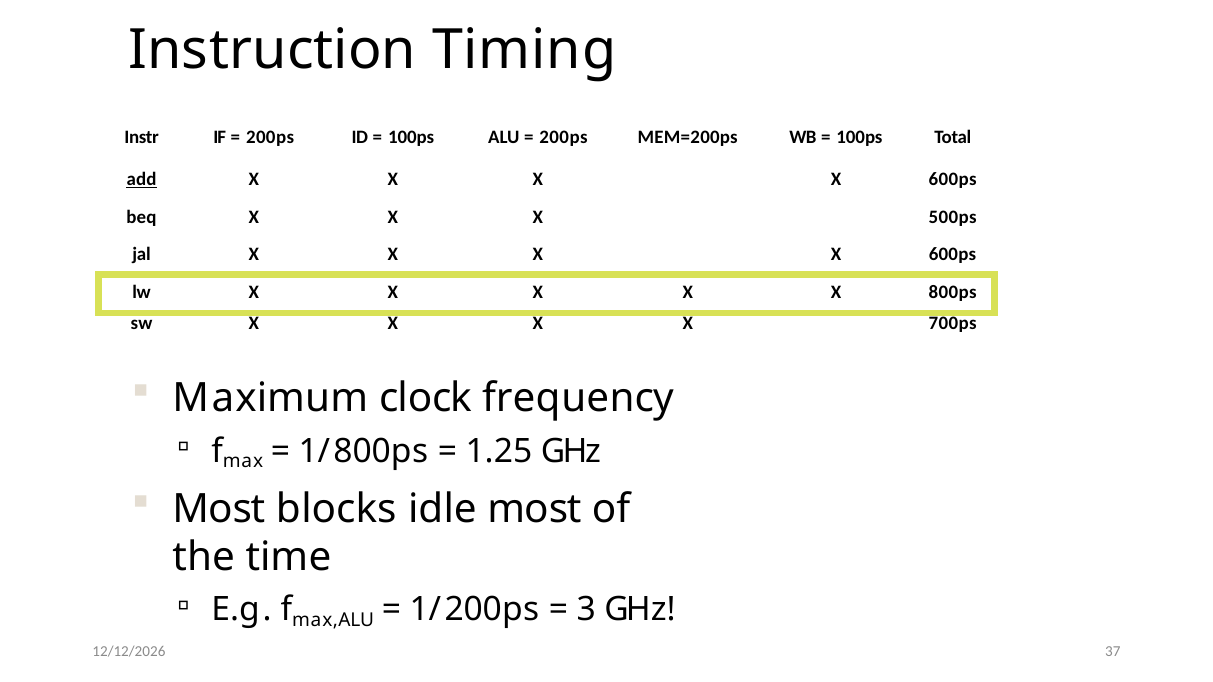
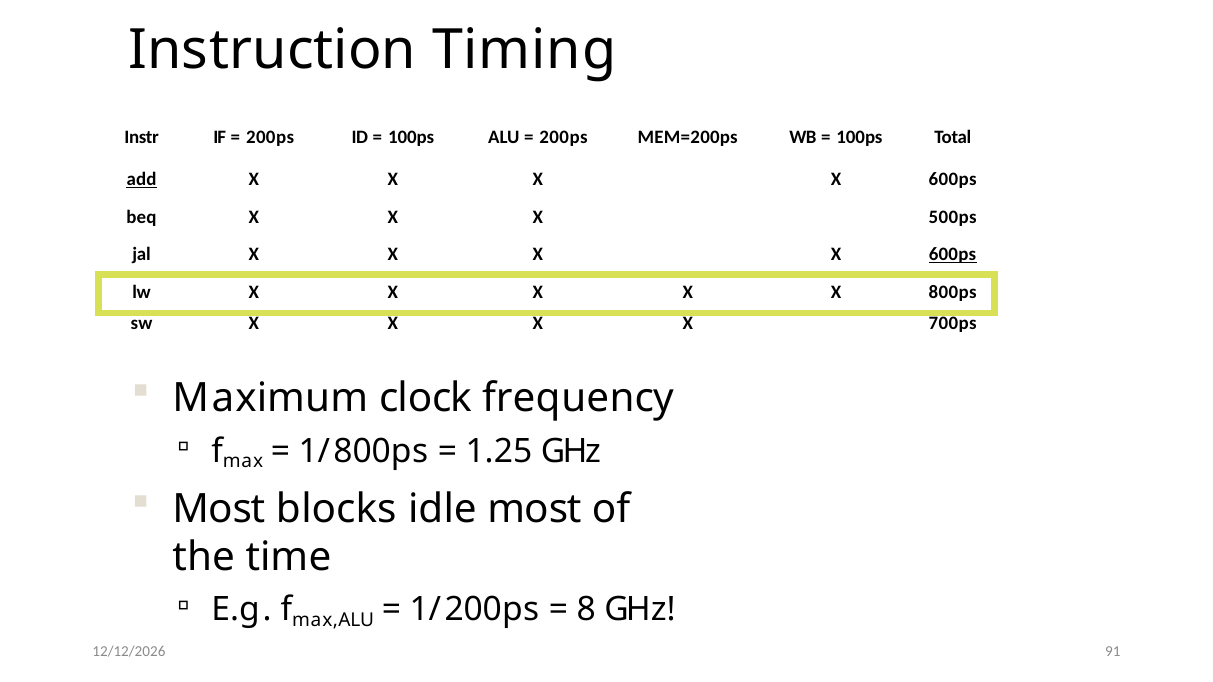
600ps underline: none -> present (953, 255)
3: 3 -> 8 (586, 610)
37: 37 -> 91 (1113, 651)
